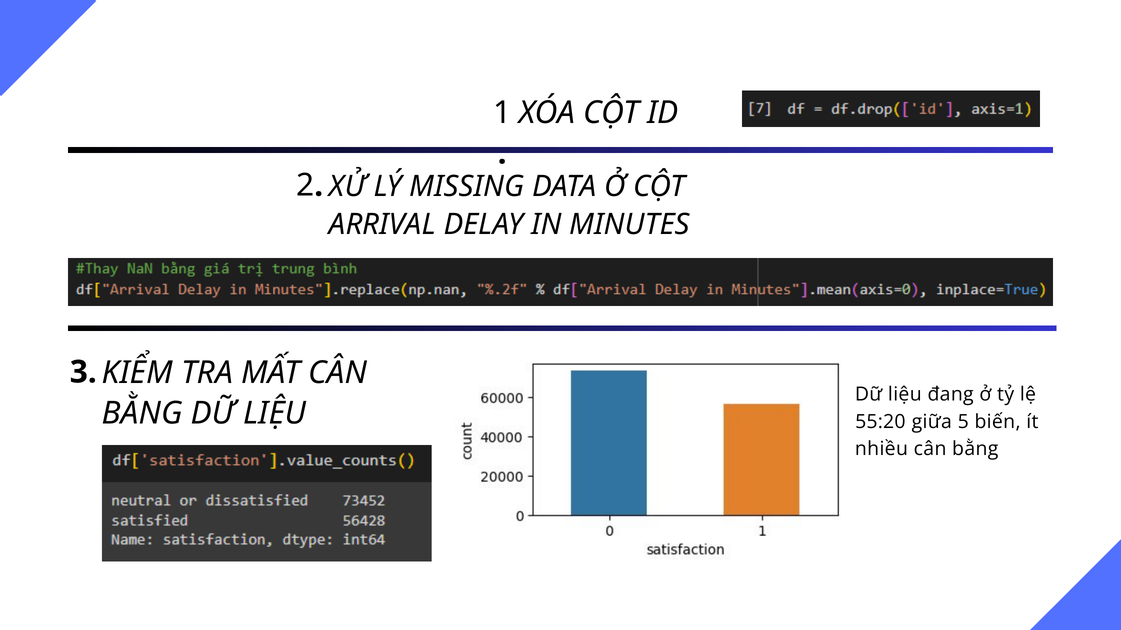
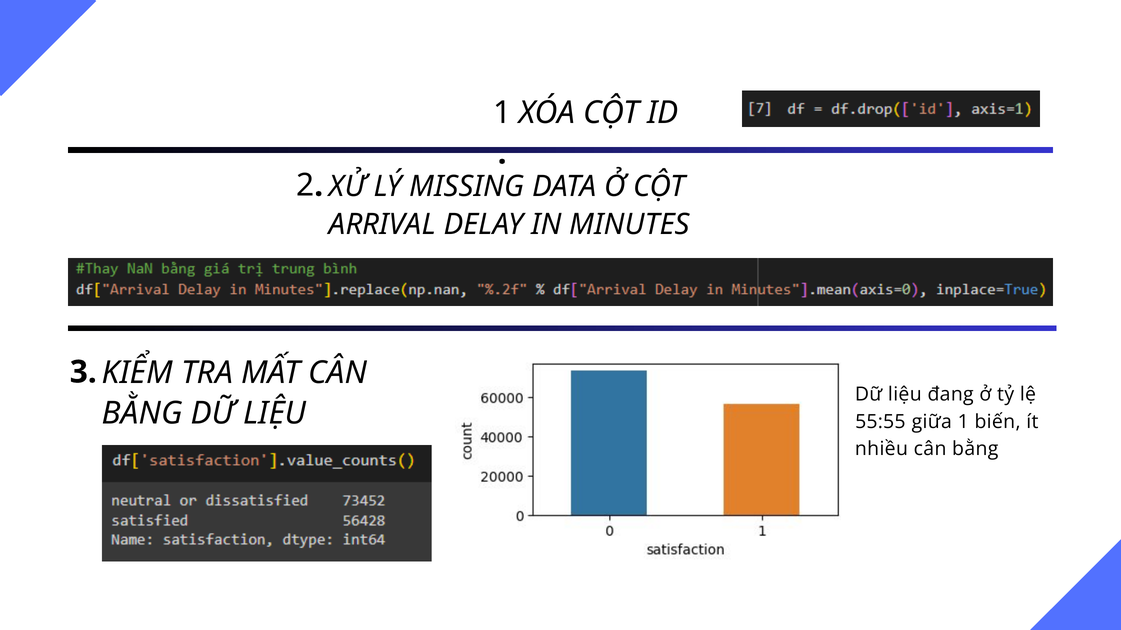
55:20: 55:20 -> 55:55 (880, 422)
giữa 5: 5 -> 1 (963, 422)
